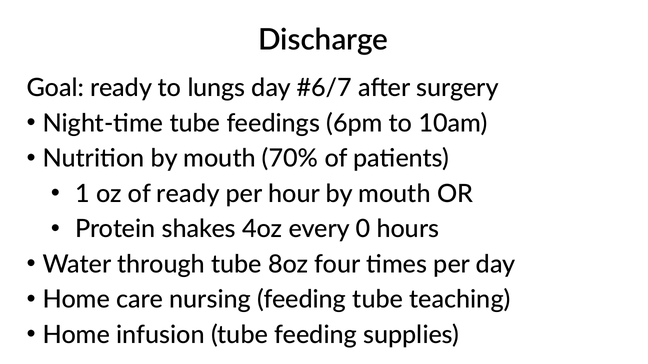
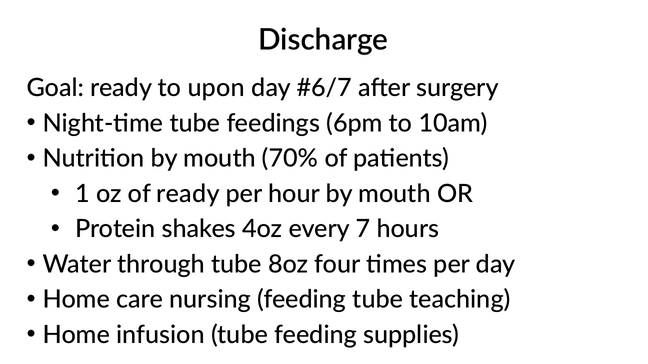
lungs: lungs -> upon (216, 88)
0: 0 -> 7 (363, 229)
